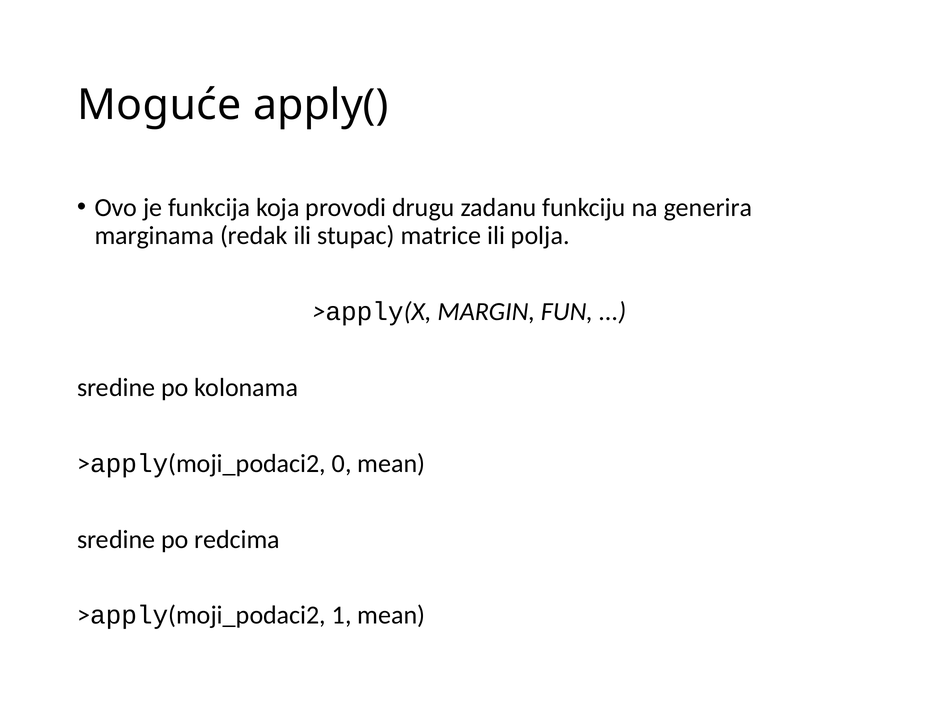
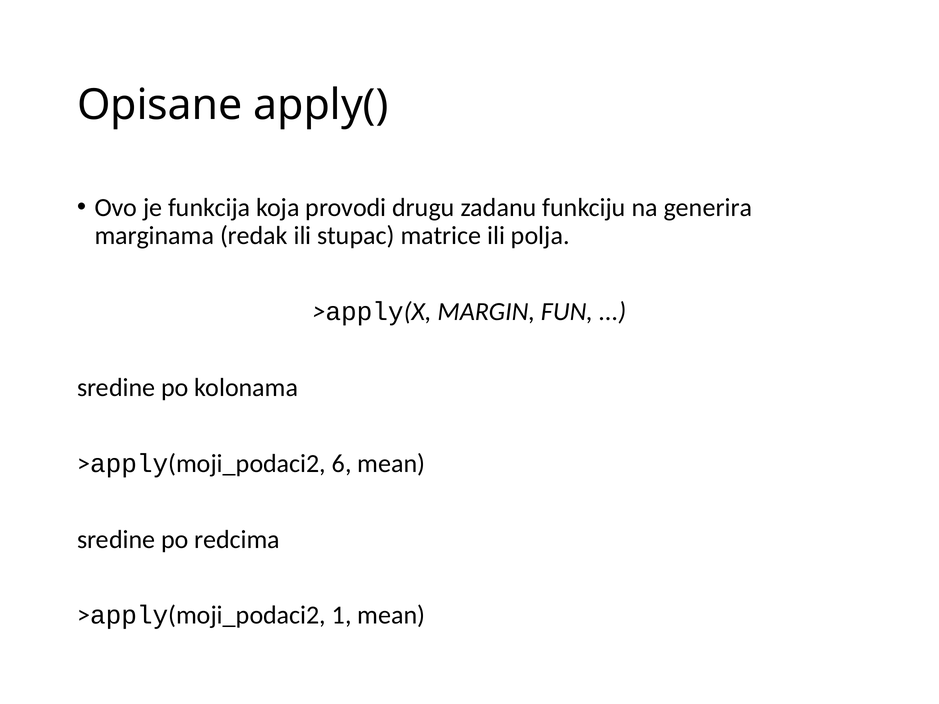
Moguće: Moguće -> Opisane (160, 105)
0: 0 -> 6 (342, 464)
